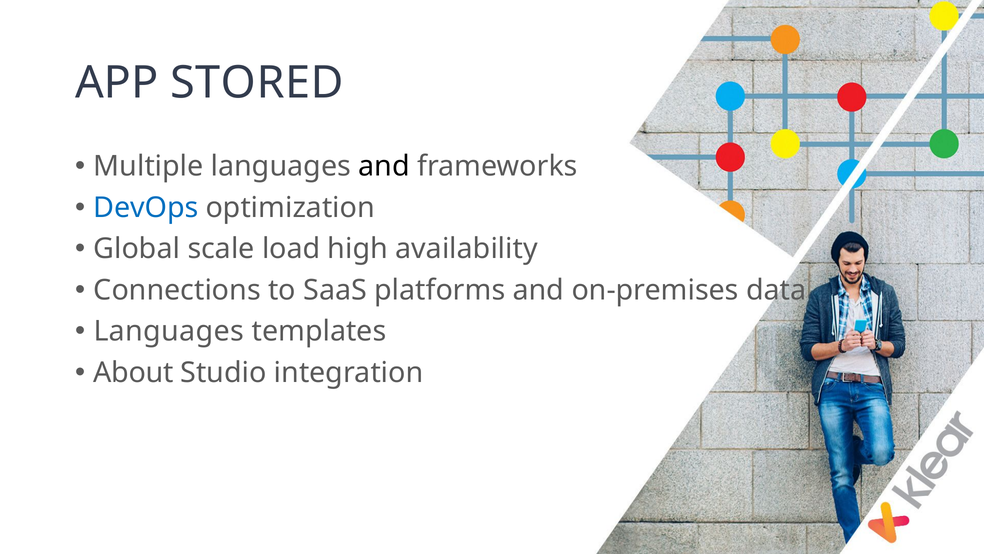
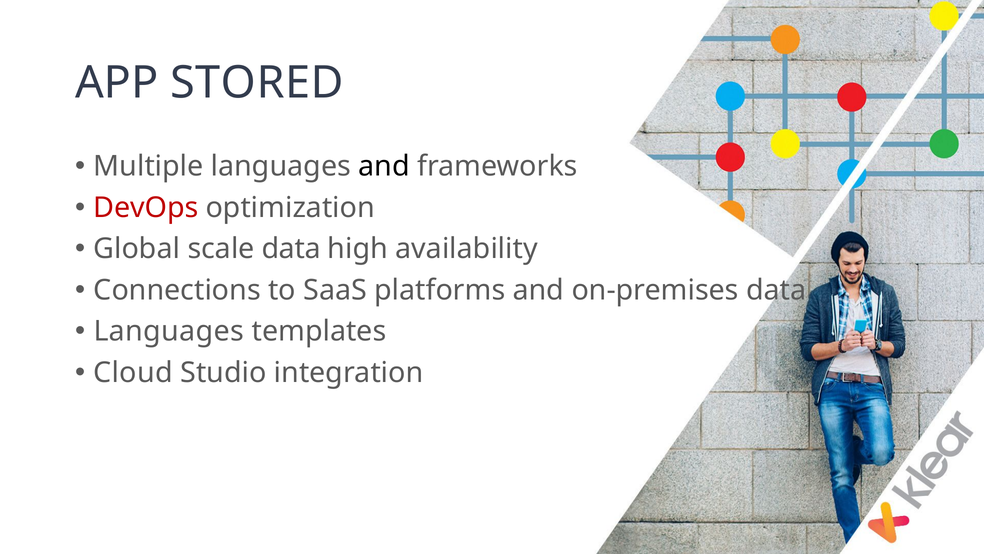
DevOps colour: blue -> red (146, 208)
scale load: load -> data (291, 249)
About: About -> Cloud (133, 372)
